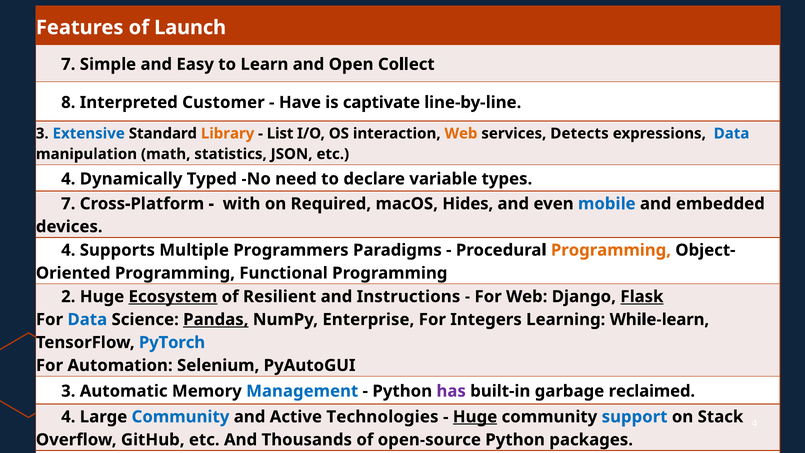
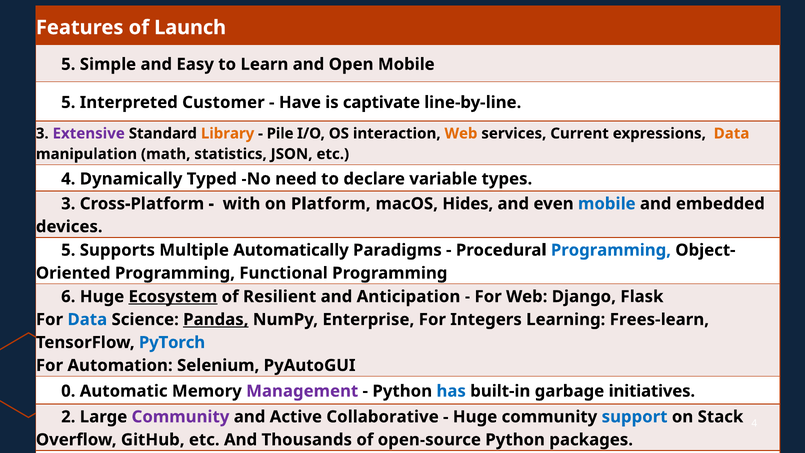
7: 7 -> 5 (68, 64)
Open Collect: Collect -> Mobile (406, 64)
8: 8 -> 5 (68, 102)
Extensive colour: blue -> purple (89, 133)
List: List -> Pile (280, 133)
Detects: Detects -> Current (580, 133)
Data colour: blue -> orange (732, 133)
7: 7 -> 3 (68, 204)
Required: Required -> Platform (331, 204)
4: 4 -> 5 (68, 250)
Programmers: Programmers -> Automatically (291, 250)
Programming colour: orange -> blue (611, 250)
2: 2 -> 6 (68, 296)
Instructions: Instructions -> Anticipation (409, 296)
Flask underline: present -> none (642, 296)
While-learn: While-learn -> Frees-learn (659, 319)
3: 3 -> 0 (68, 391)
Management colour: blue -> purple (302, 391)
has colour: purple -> blue (451, 391)
reclaimed: reclaimed -> initiatives (652, 391)
4: 4 -> 2 (68, 417)
Community colour: blue -> purple (180, 417)
Technologies: Technologies -> Collaborative (383, 417)
Huge underline: present -> none (475, 417)
